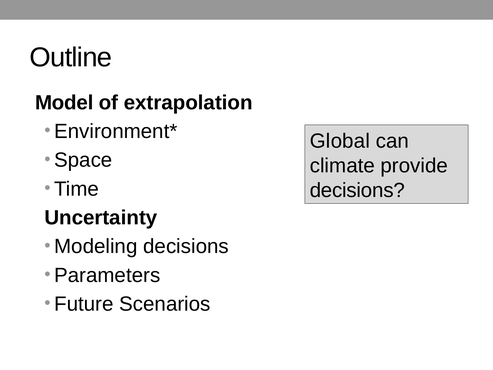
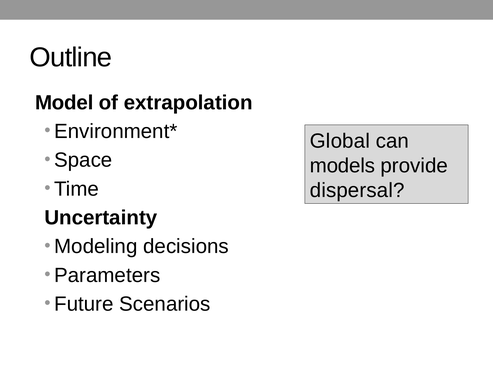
climate: climate -> models (342, 166)
decisions: decisions -> dispersal (357, 190)
